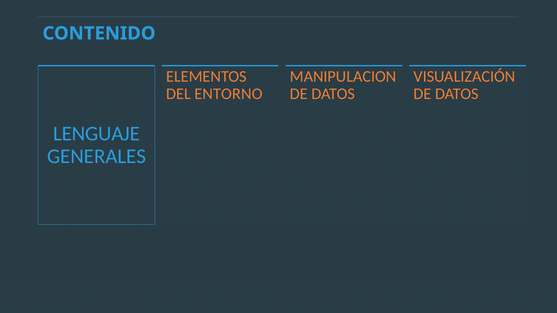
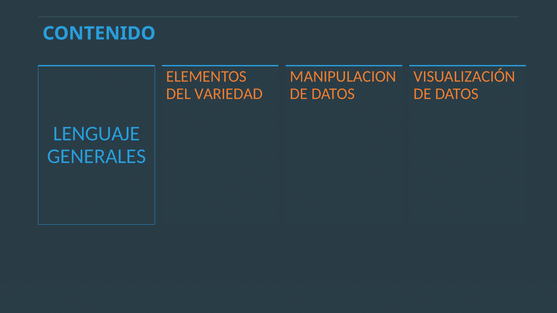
ENTORNO: ENTORNO -> VARIEDAD (229, 94)
